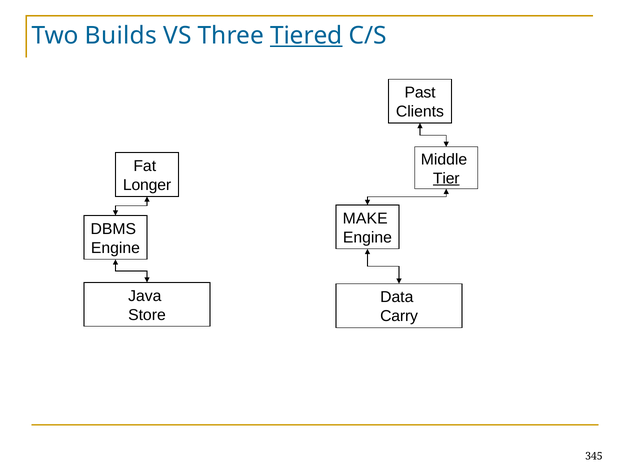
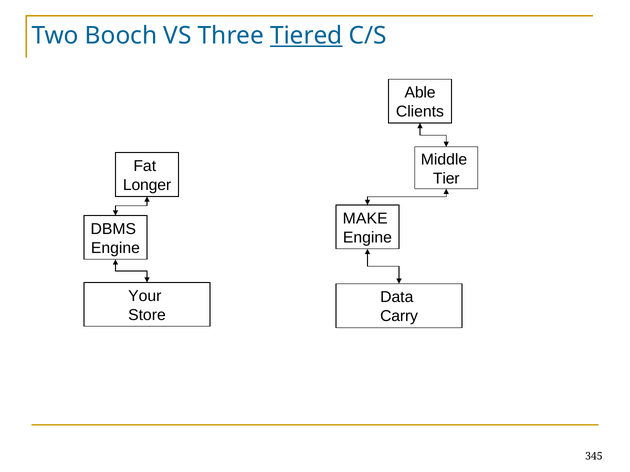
Builds: Builds -> Booch (121, 36)
Past: Past -> Able (420, 93)
Tier underline: present -> none (446, 179)
Java: Java -> Your (145, 296)
